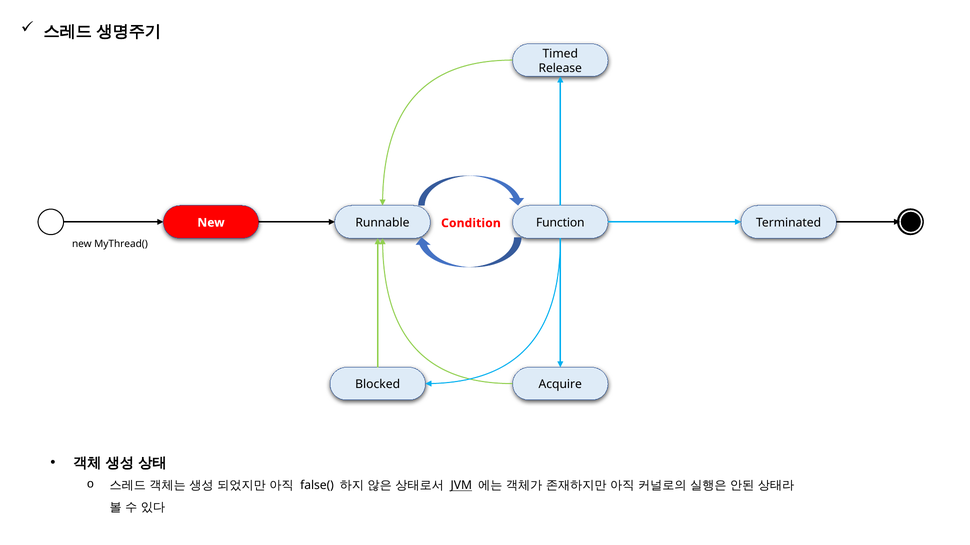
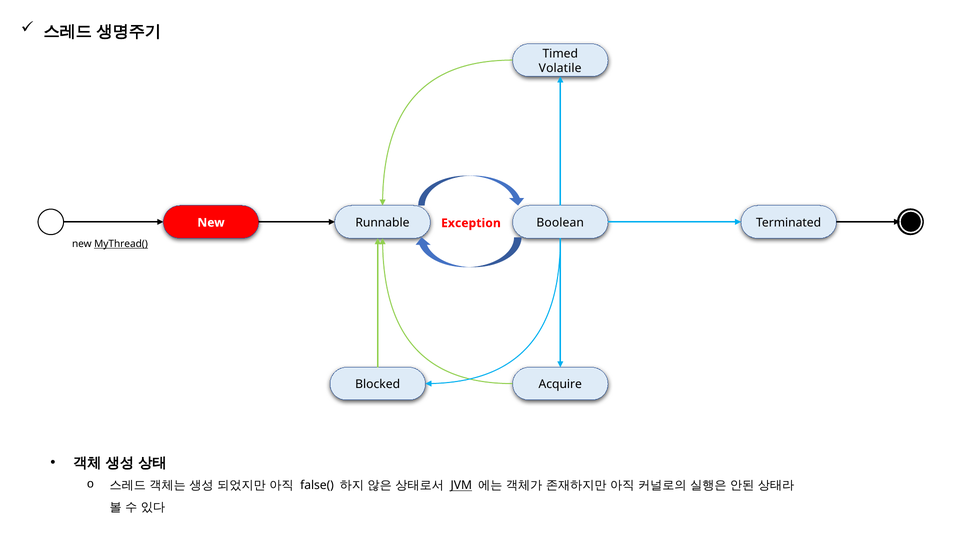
Release: Release -> Volatile (560, 68)
Function: Function -> Boolean (560, 223)
Condition: Condition -> Exception (471, 223)
MyThread( underline: none -> present (121, 244)
